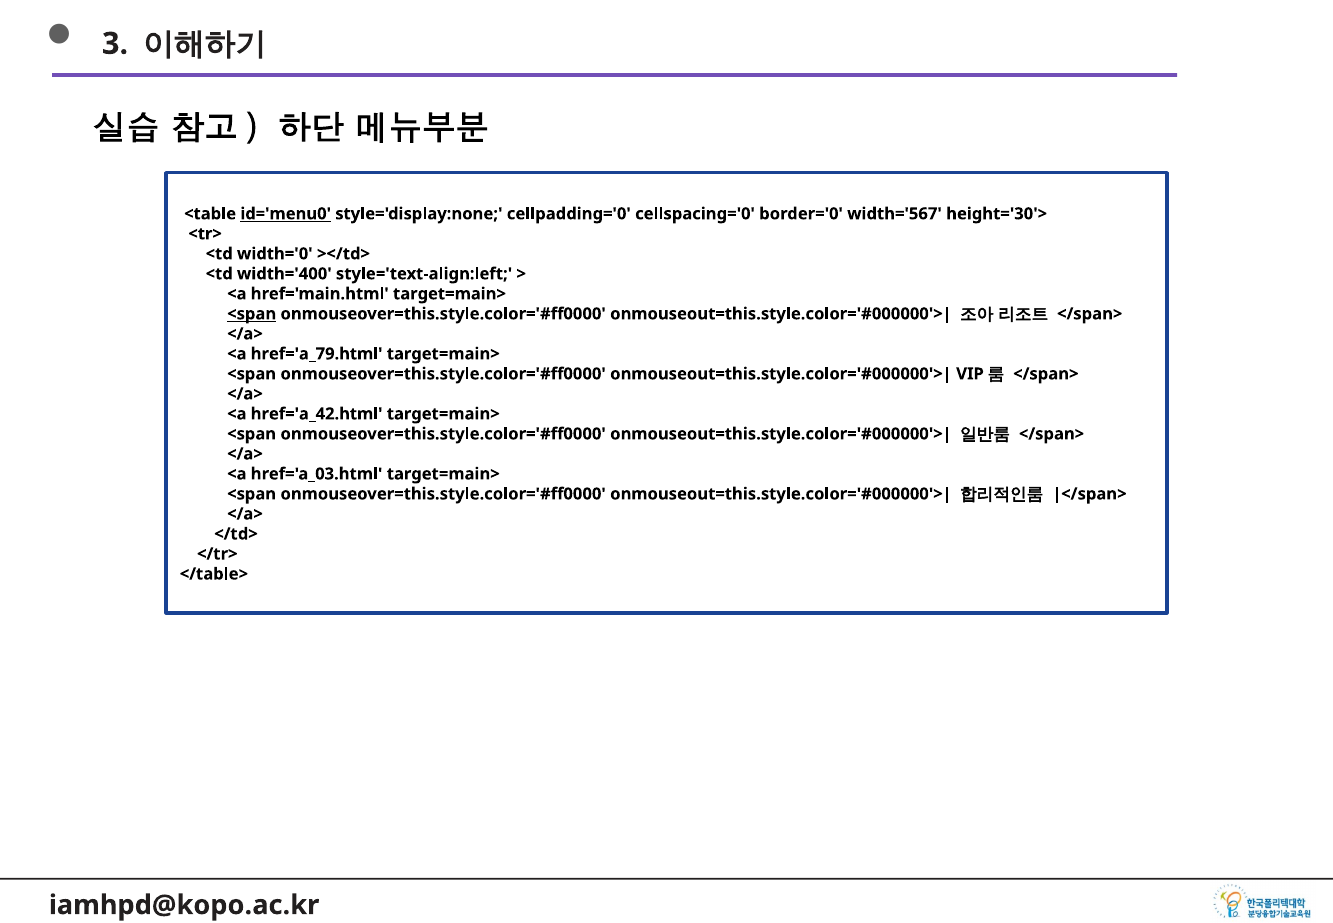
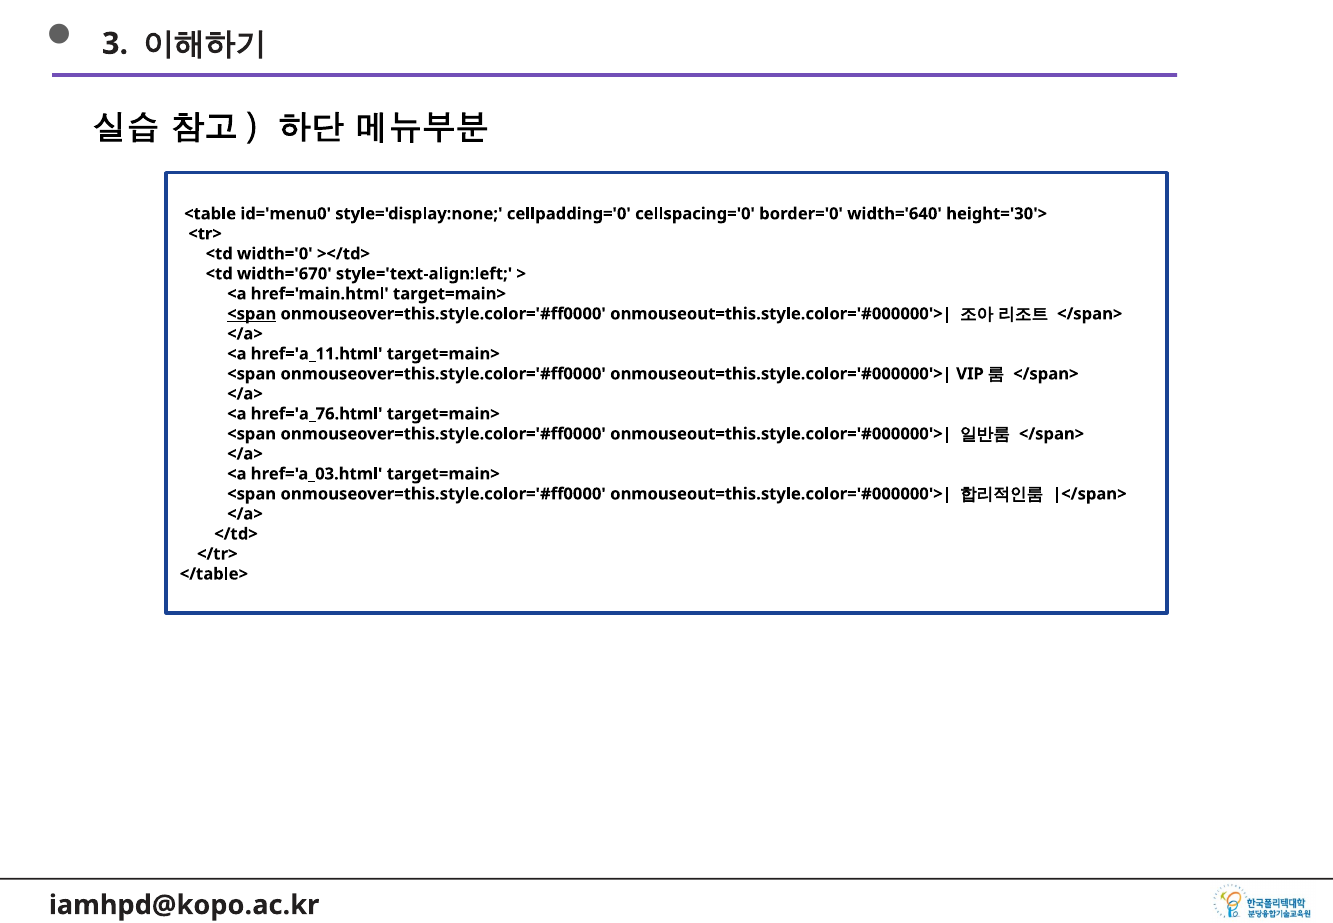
id='menu0 underline: present -> none (286, 214)
width='567: width='567 -> width='640 (894, 214)
width='400: width='400 -> width='670 (284, 274)
href='a_79.html: href='a_79.html -> href='a_11.html (317, 354)
href='a_42.html: href='a_42.html -> href='a_76.html (317, 414)
